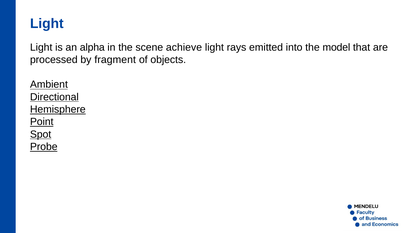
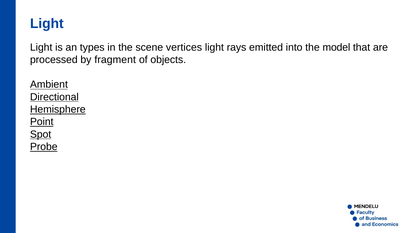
alpha: alpha -> types (92, 47)
achieve: achieve -> vertices (184, 47)
